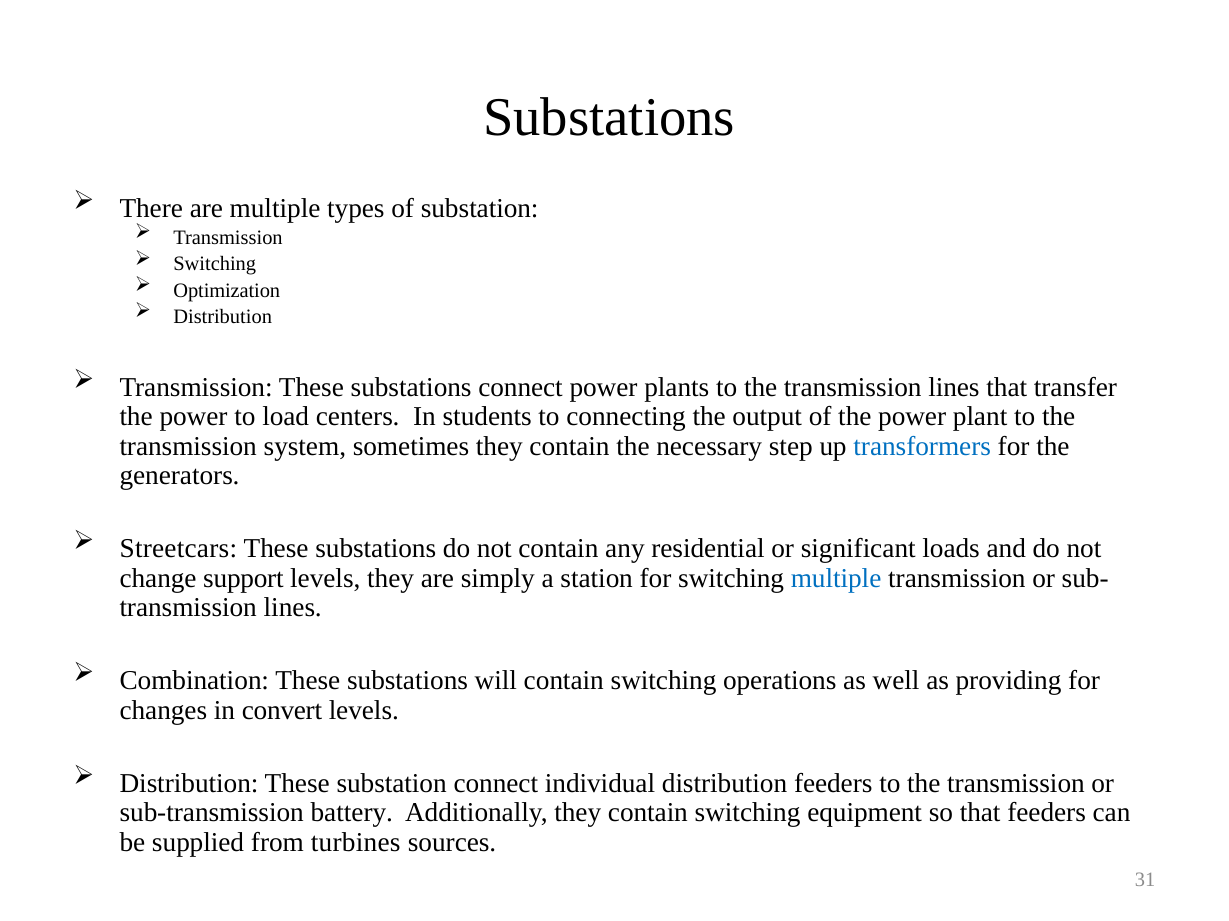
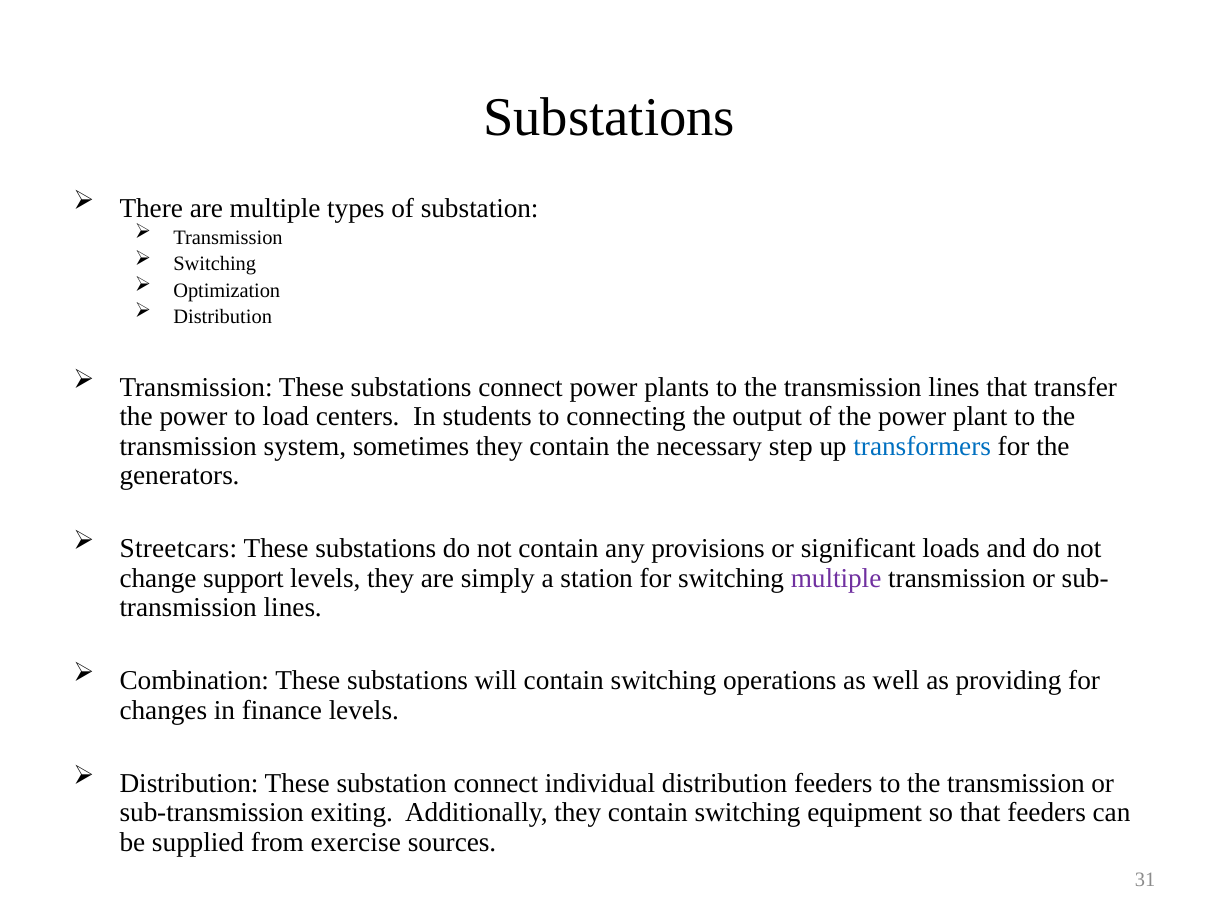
residential: residential -> provisions (708, 549)
multiple colour: blue -> purple (836, 579)
convert: convert -> finance (282, 711)
battery: battery -> exiting (352, 814)
turbines: turbines -> exercise (356, 843)
